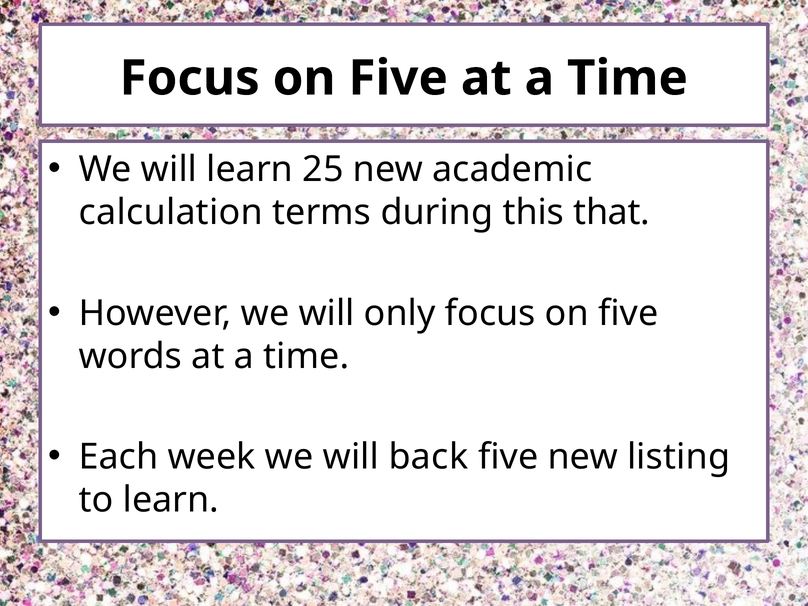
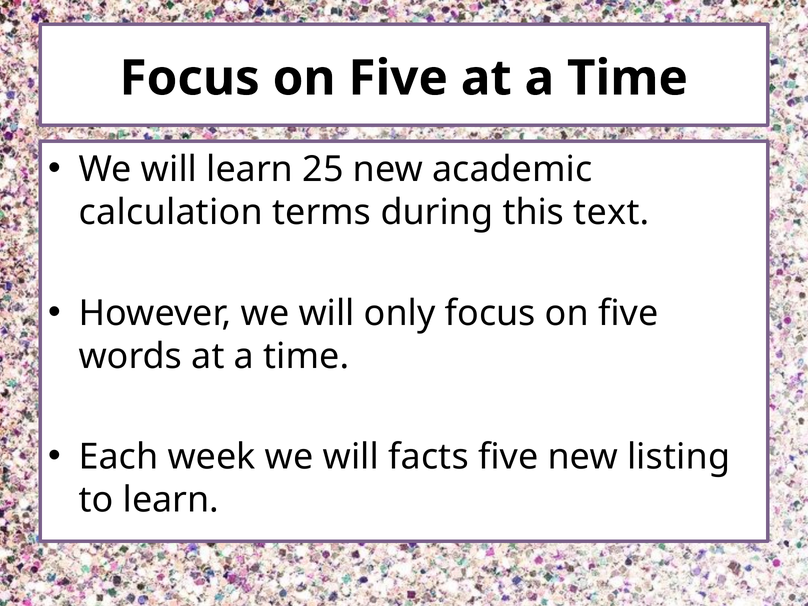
that: that -> text (611, 213)
back: back -> facts (428, 457)
